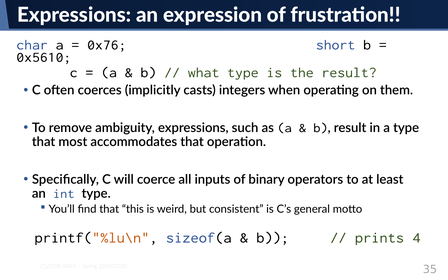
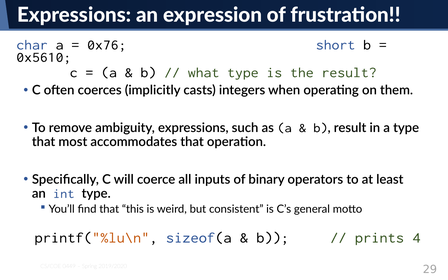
35: 35 -> 29 (430, 270)
